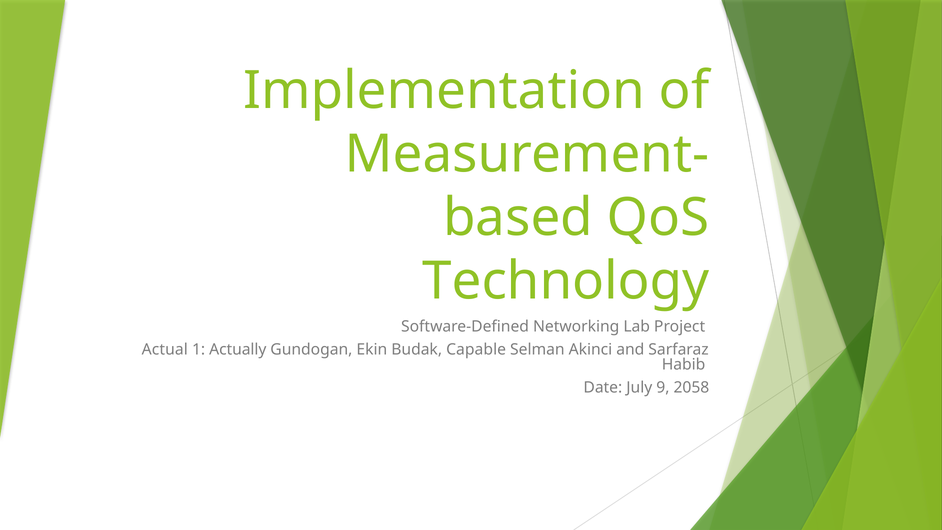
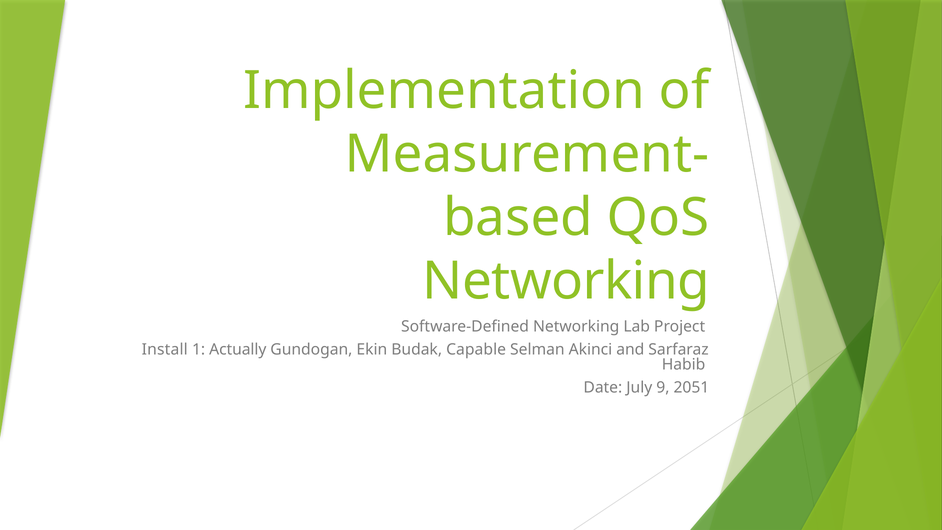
Technology: Technology -> Networking (566, 281)
Actual: Actual -> Install (165, 349)
2058: 2058 -> 2051 (691, 387)
